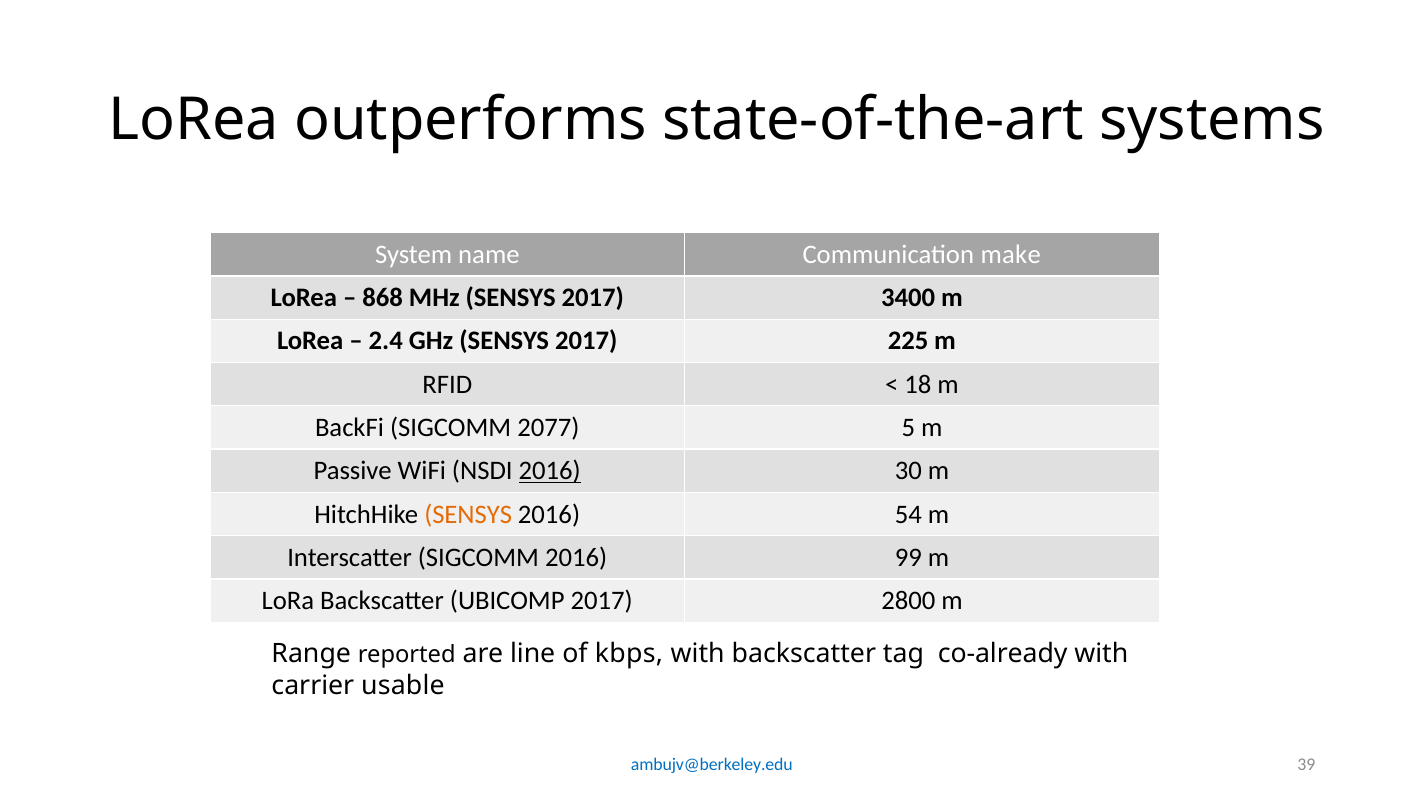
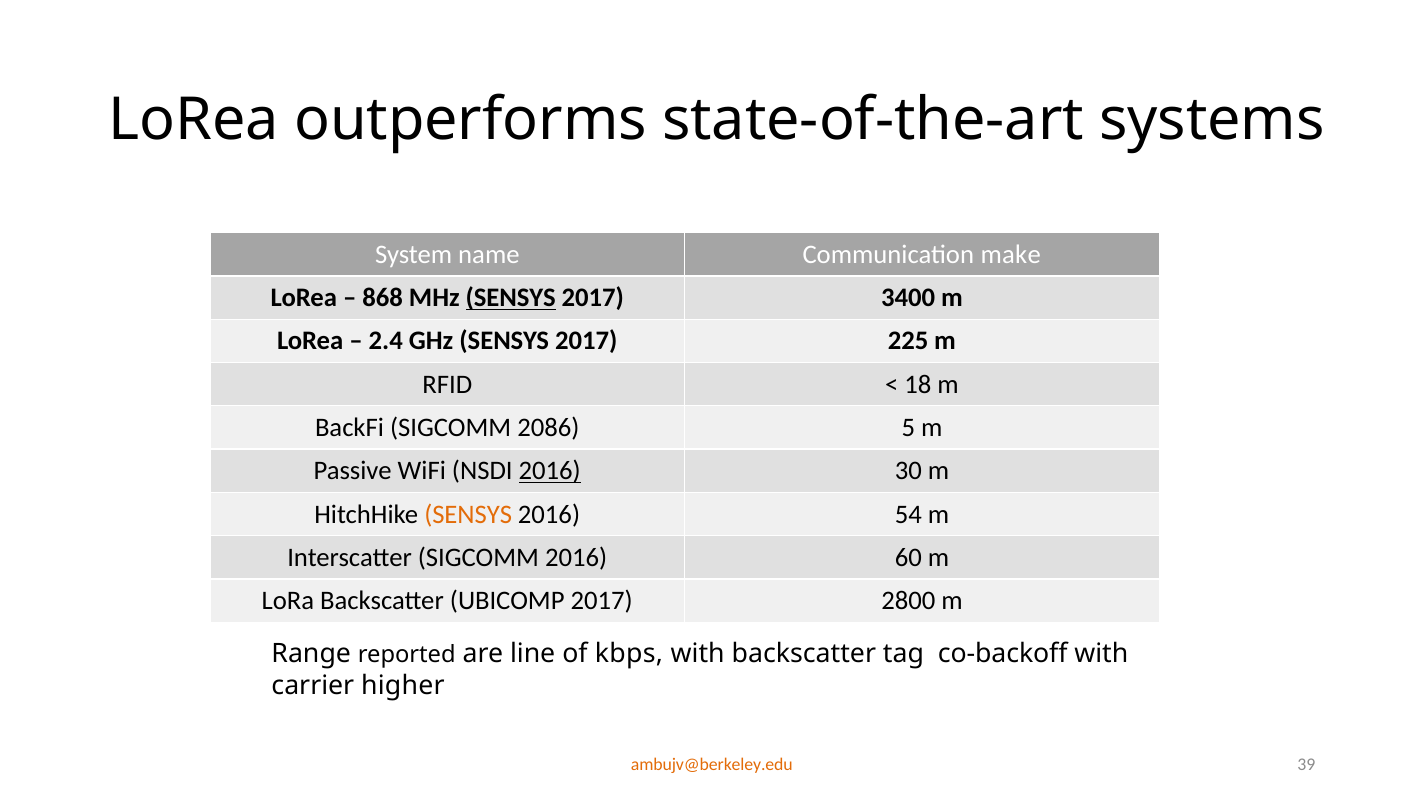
SENSYS underline: none -> present (511, 298)
2077: 2077 -> 2086 (548, 428)
99: 99 -> 60 (908, 558)
co-already: co-already -> co-backoff (1003, 654)
usable: usable -> higher (403, 686)
ambujv@berkeley.edu colour: blue -> orange (712, 765)
